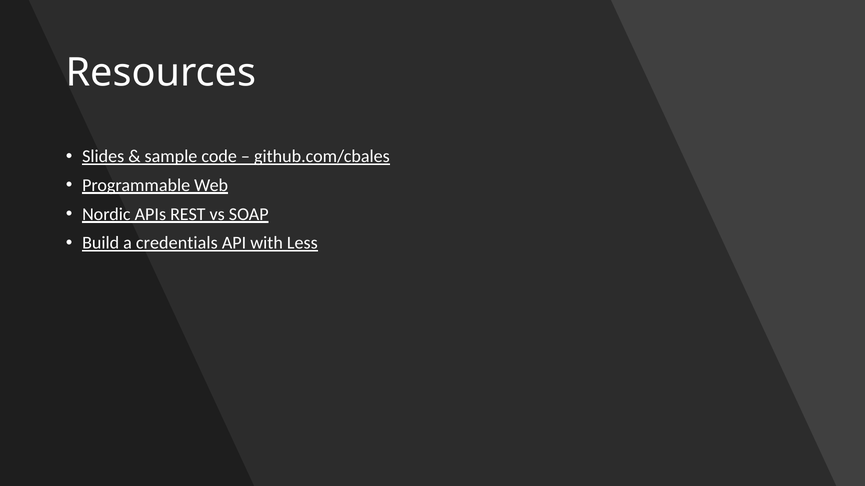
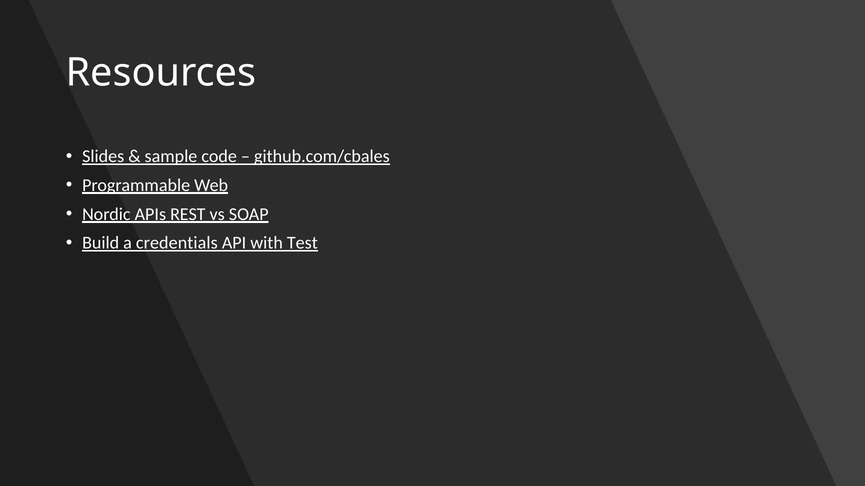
Less: Less -> Test (302, 243)
